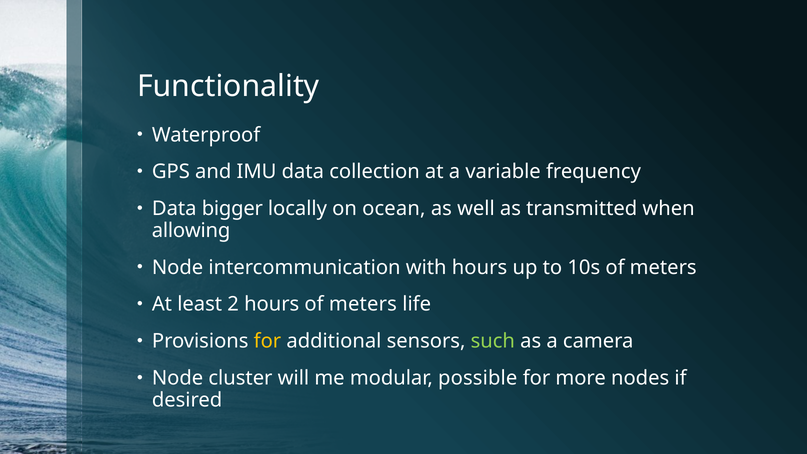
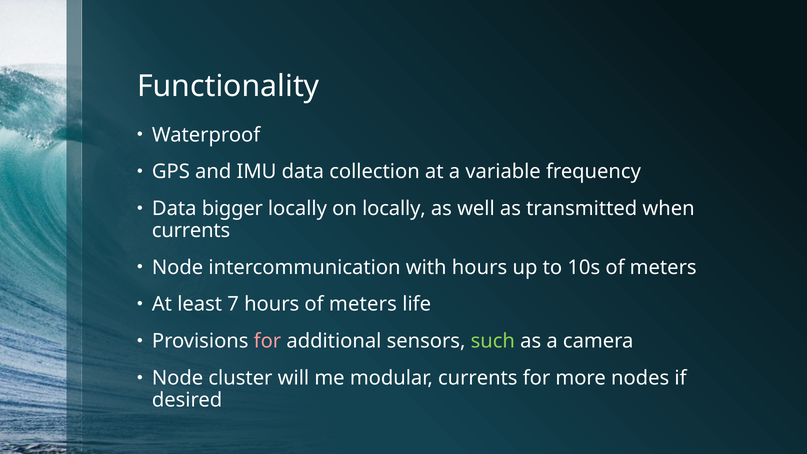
on ocean: ocean -> locally (394, 209)
allowing: allowing -> currents (191, 230)
2: 2 -> 7 (233, 304)
for colour: yellow -> pink (267, 341)
modular possible: possible -> currents (478, 378)
